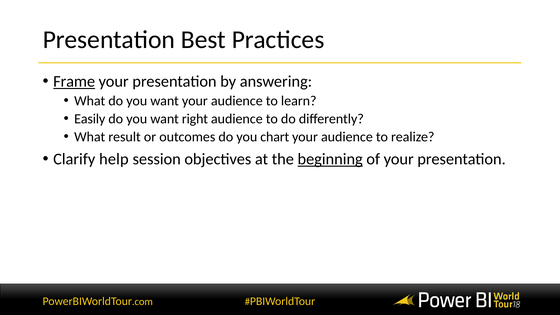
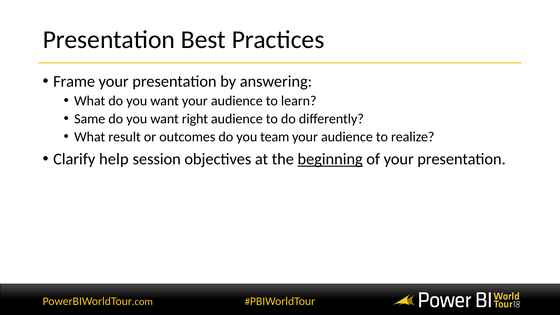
Frame underline: present -> none (74, 82)
Easily: Easily -> Same (90, 119)
chart: chart -> team (275, 137)
